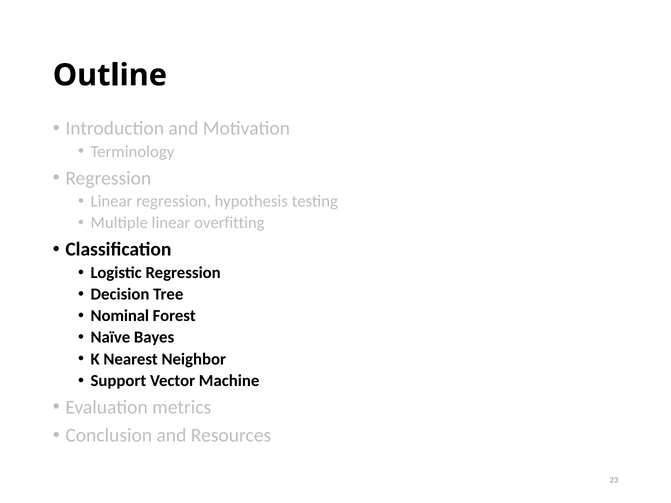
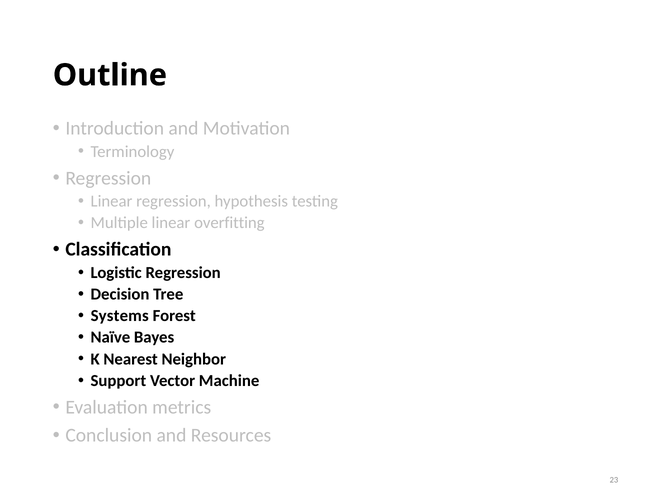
Nominal: Nominal -> Systems (120, 316)
